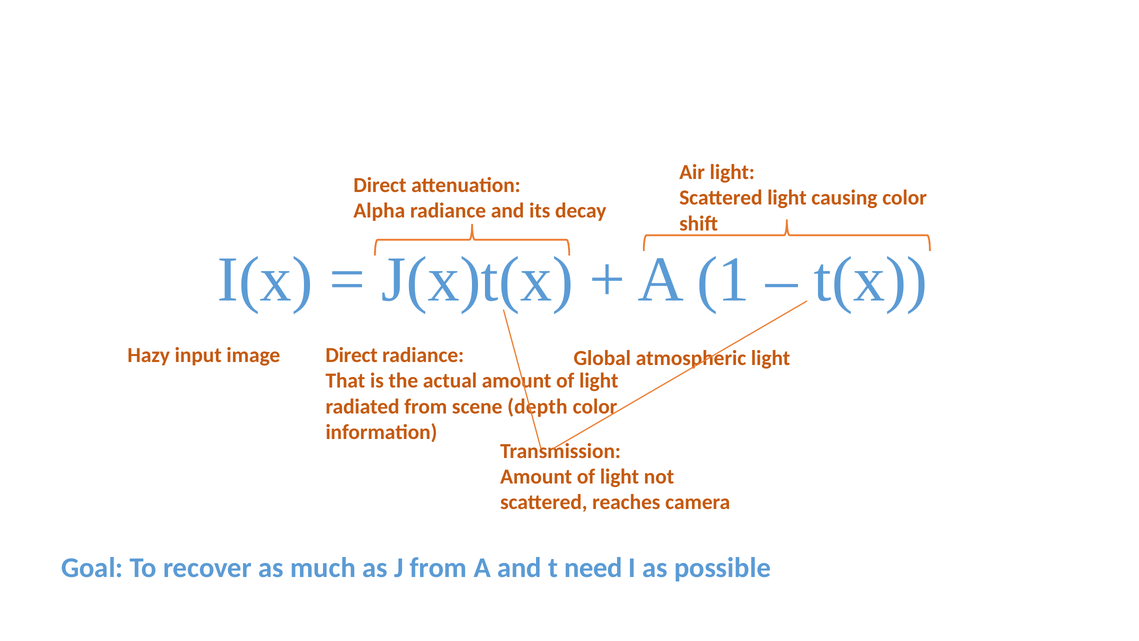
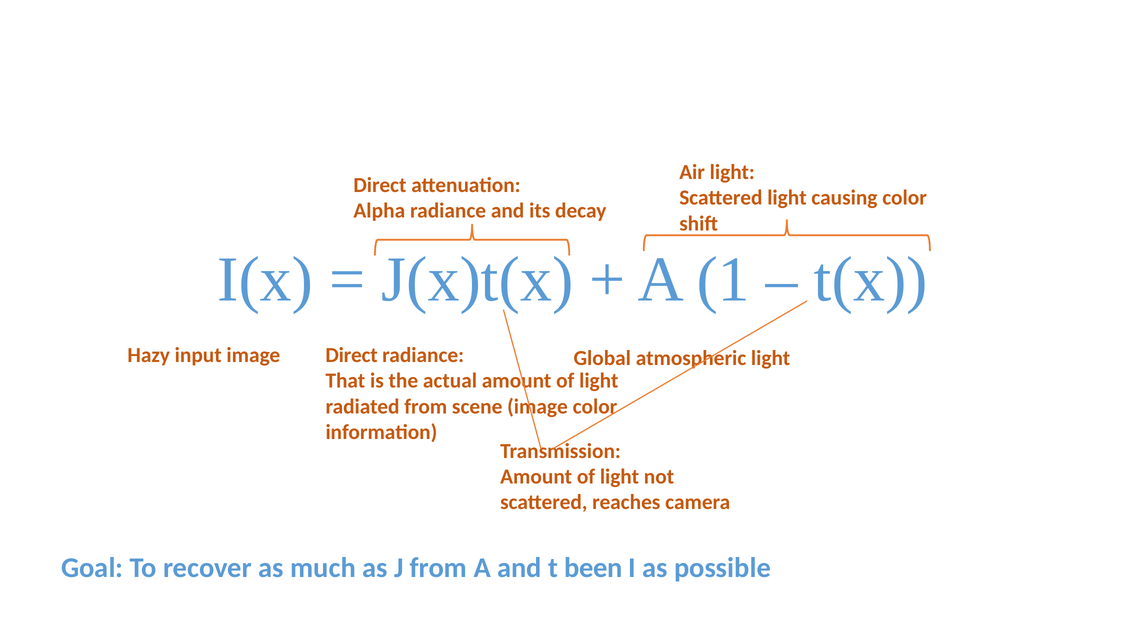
scene depth: depth -> image (537, 406)
need: need -> been (593, 568)
